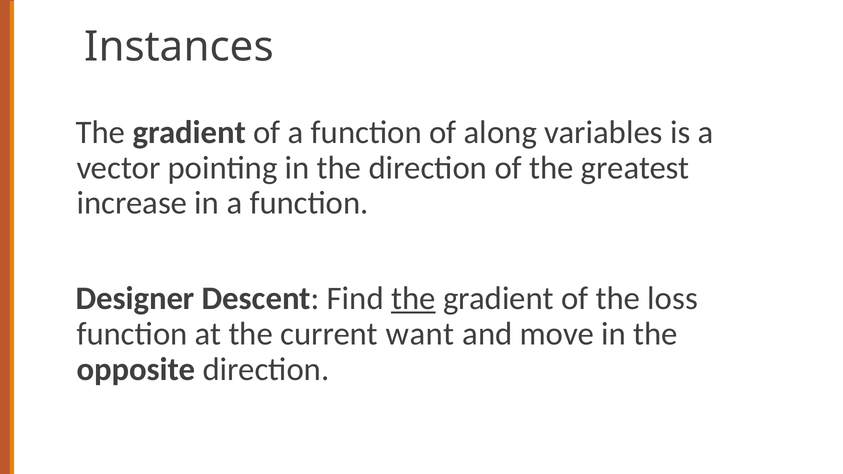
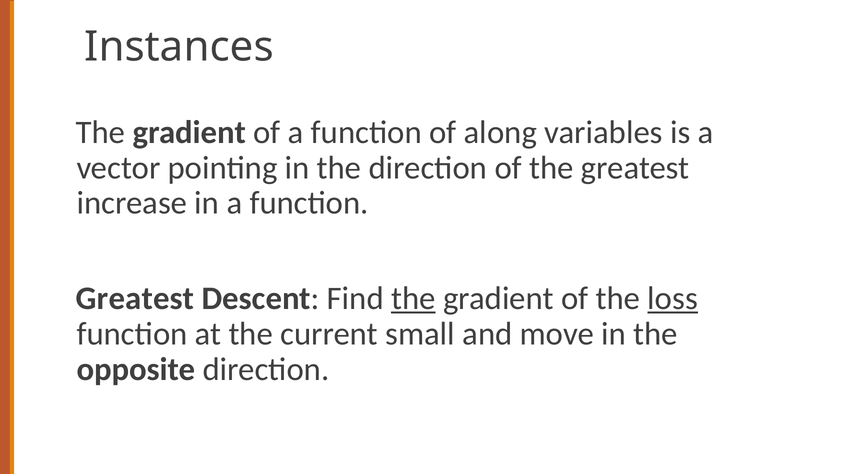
Designer: Designer -> Greatest (135, 299)
loss underline: none -> present (673, 299)
want: want -> small (420, 334)
